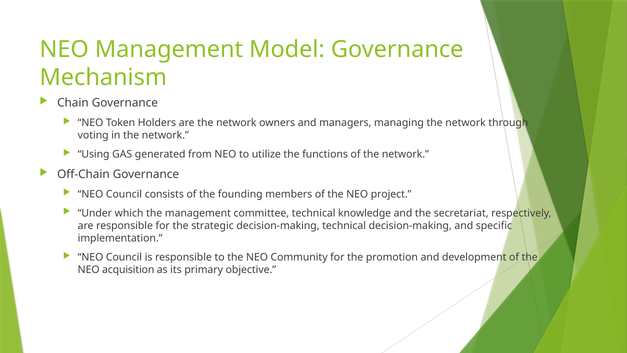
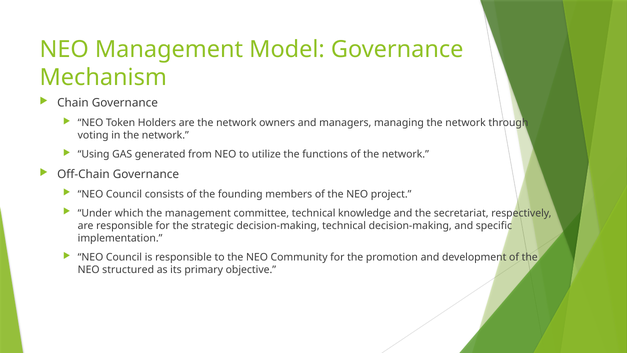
acquisition: acquisition -> structured (128, 270)
